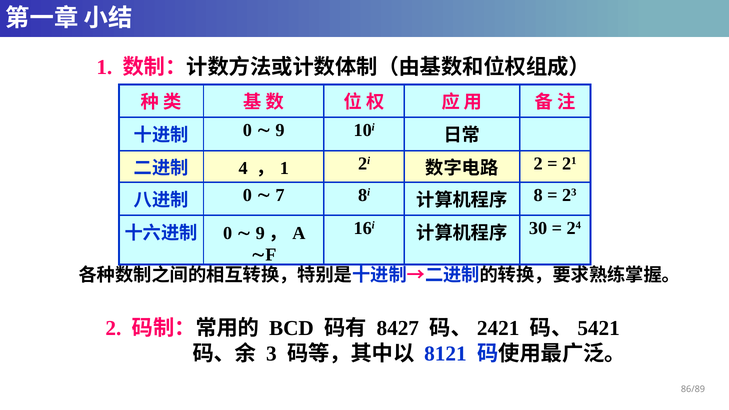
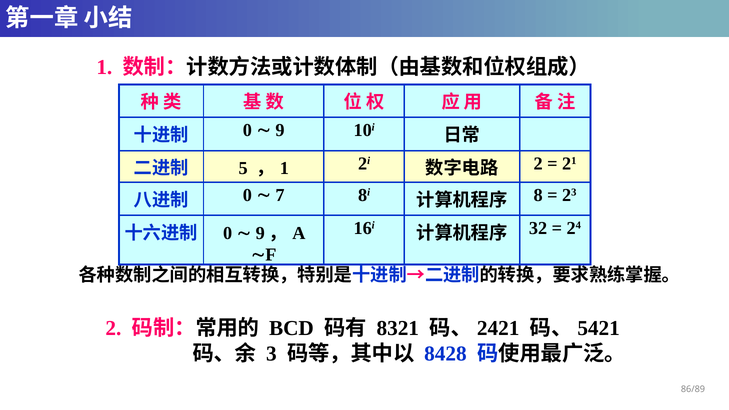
4: 4 -> 5 (243, 168)
30: 30 -> 32 (538, 228)
8427: 8427 -> 8321 (398, 328)
8121: 8121 -> 8428 (445, 354)
